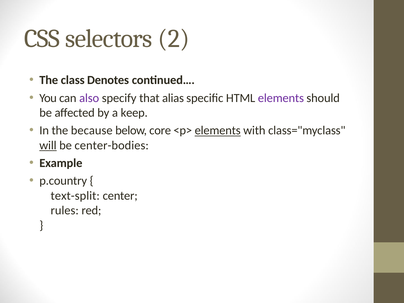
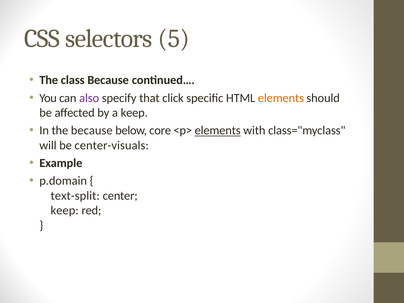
2: 2 -> 5 (174, 38)
class Denotes: Denotes -> Because (108, 80)
alias: alias -> click (173, 98)
elements colour: purple -> orange (281, 98)
will underline: present -> none (48, 145)
center-bodies: center-bodies -> center-visuals (112, 145)
p.country: p.country -> p.domain (63, 181)
rules: rules -> keep (65, 211)
